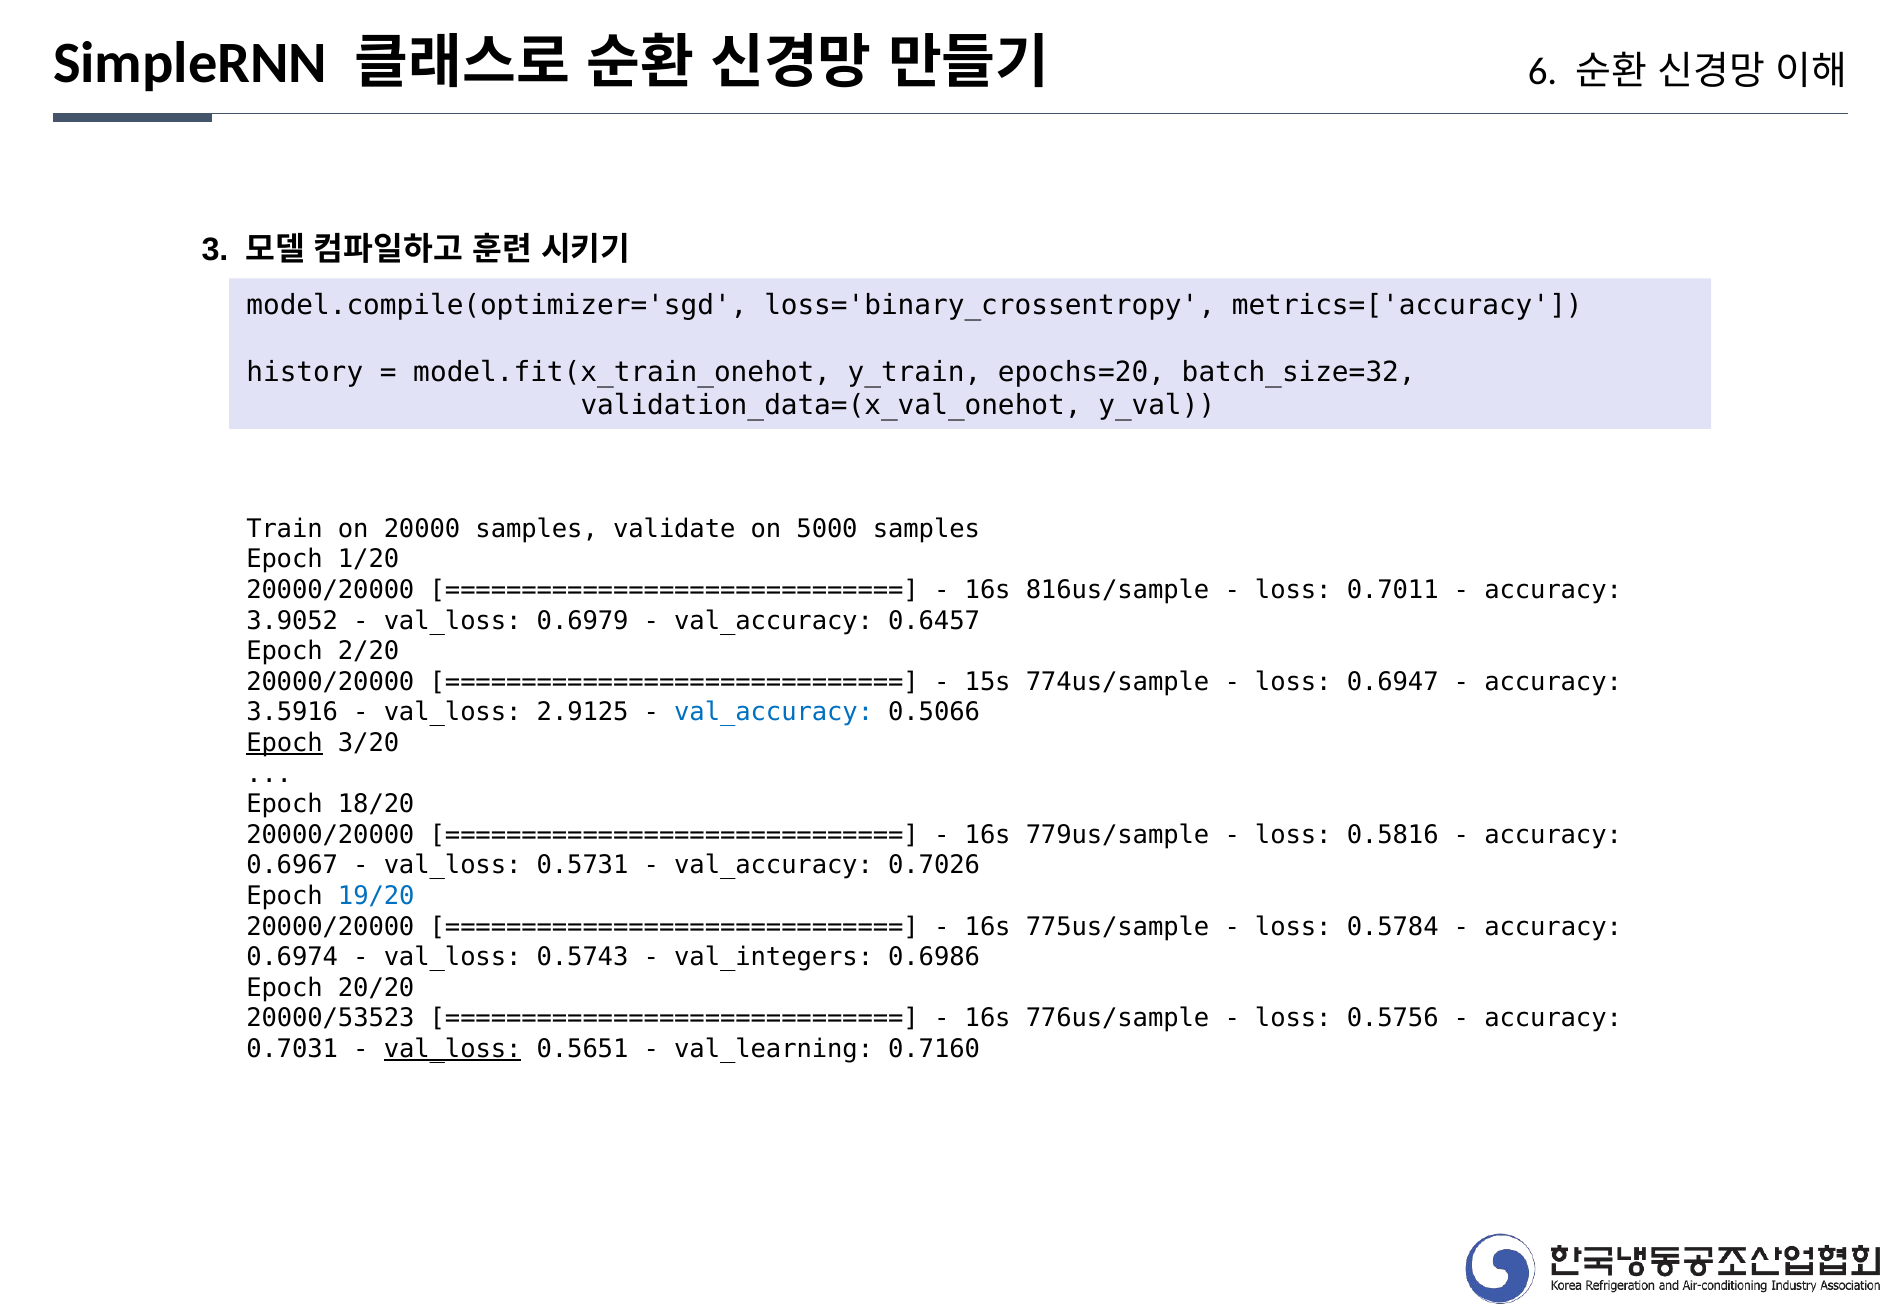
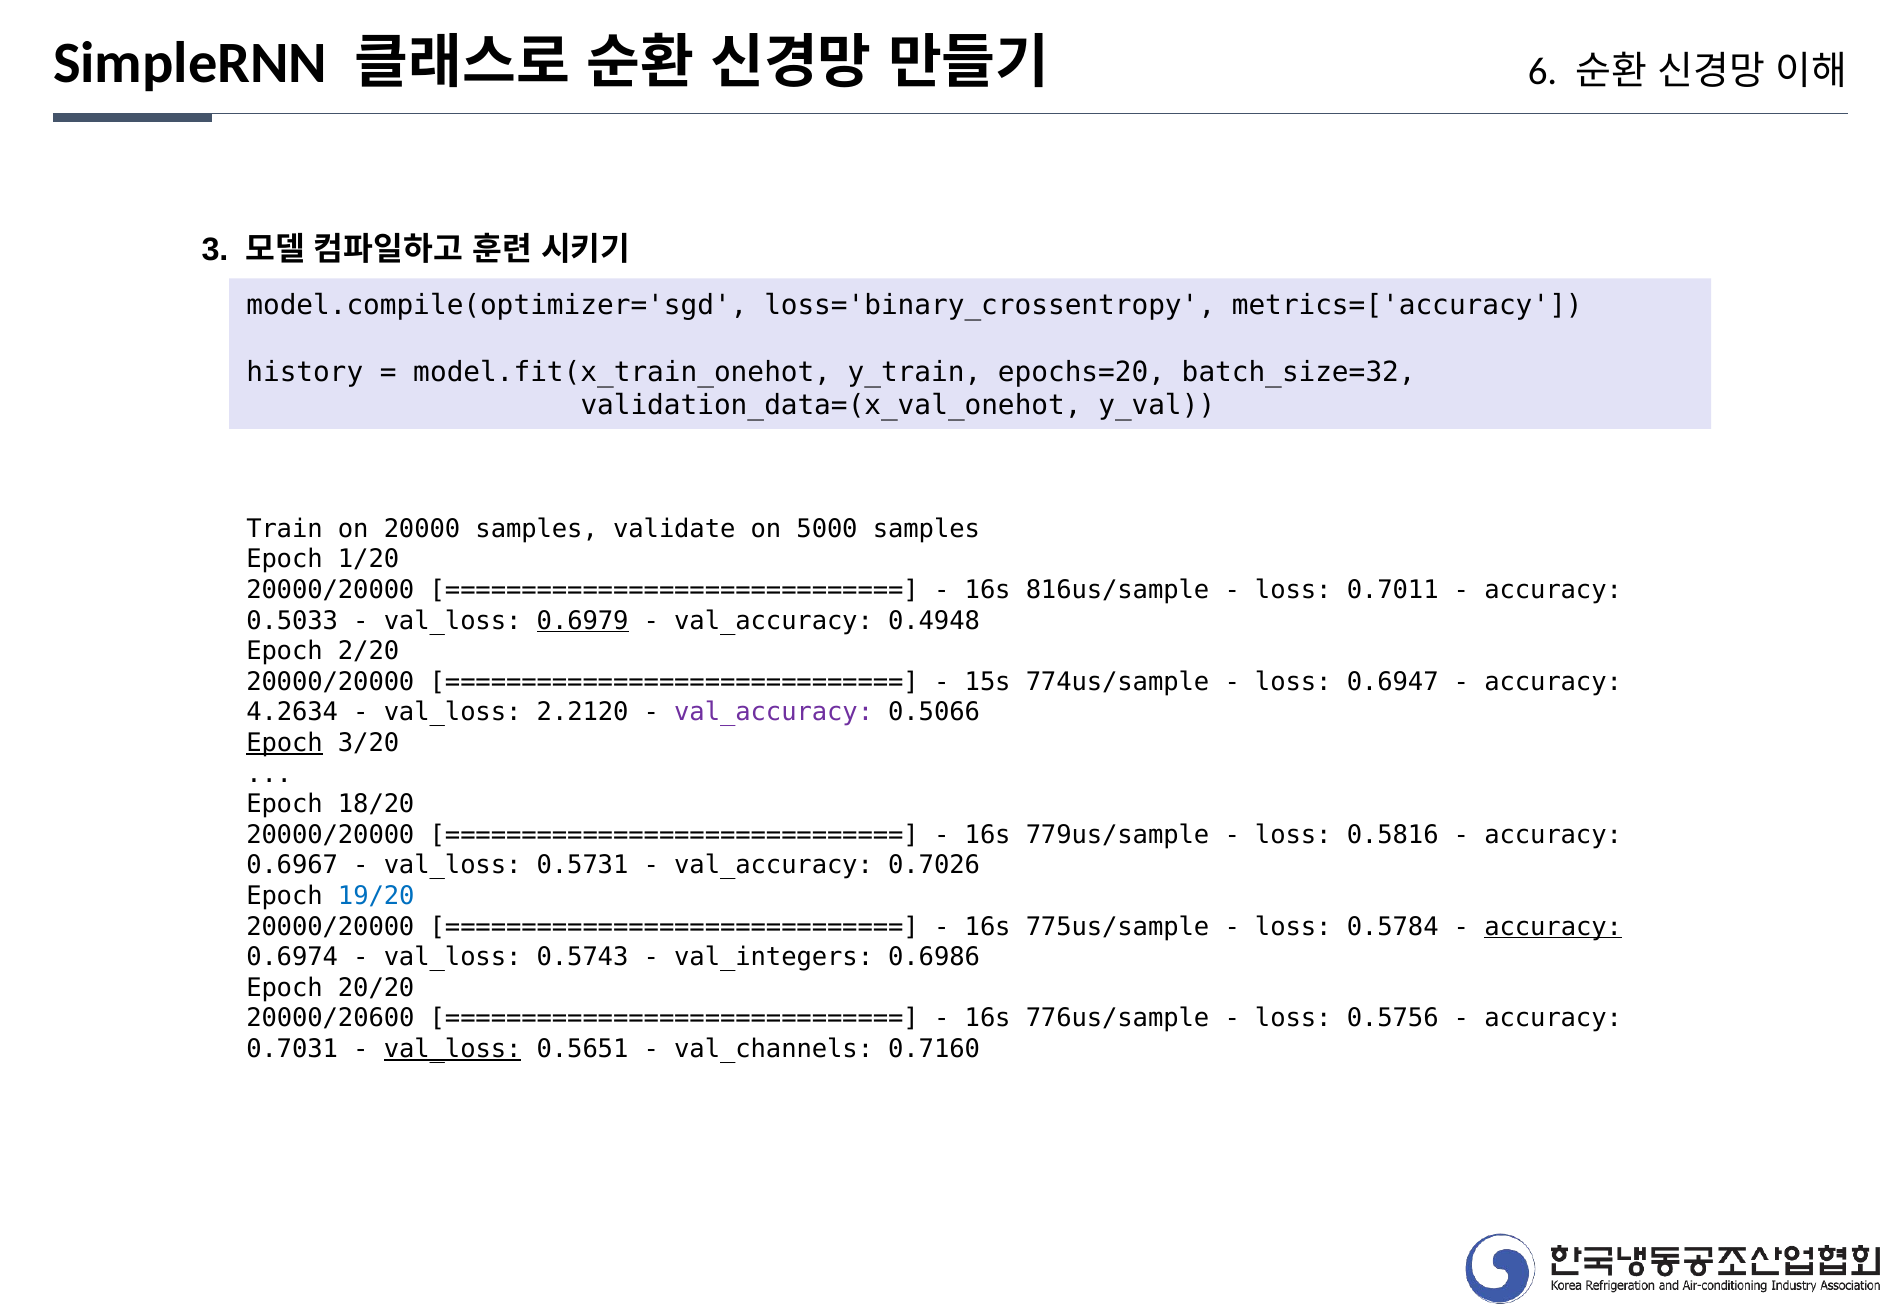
3.9052: 3.9052 -> 0.5033 (292, 620)
0.6979 underline: none -> present (583, 620)
0.6457: 0.6457 -> 0.4948 (934, 620)
3.5916: 3.5916 -> 4.2634 (292, 712)
2.9125: 2.9125 -> 2.2120 (583, 712)
val_accuracy colour: blue -> purple (774, 712)
accuracy underline: none -> present (1553, 926)
20000/53523: 20000/53523 -> 20000/20600 (330, 1018)
val_learning: val_learning -> val_channels (774, 1049)
